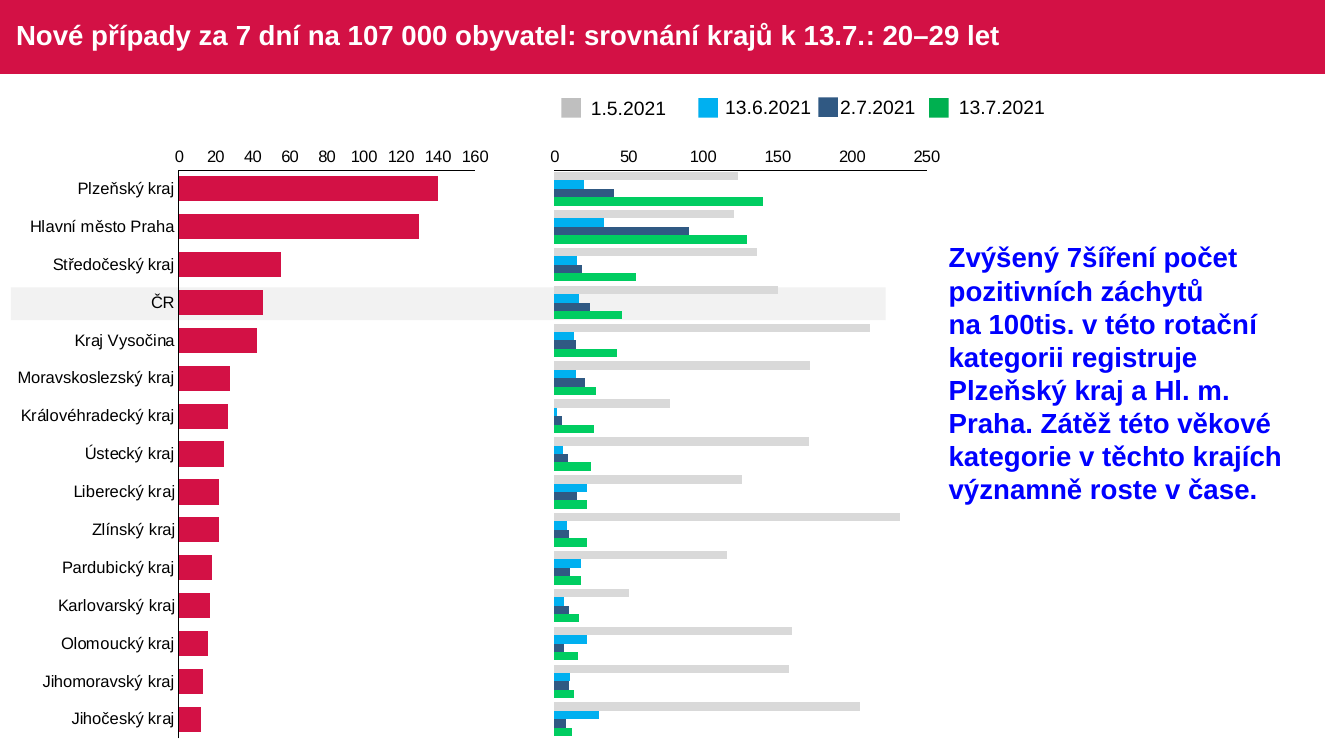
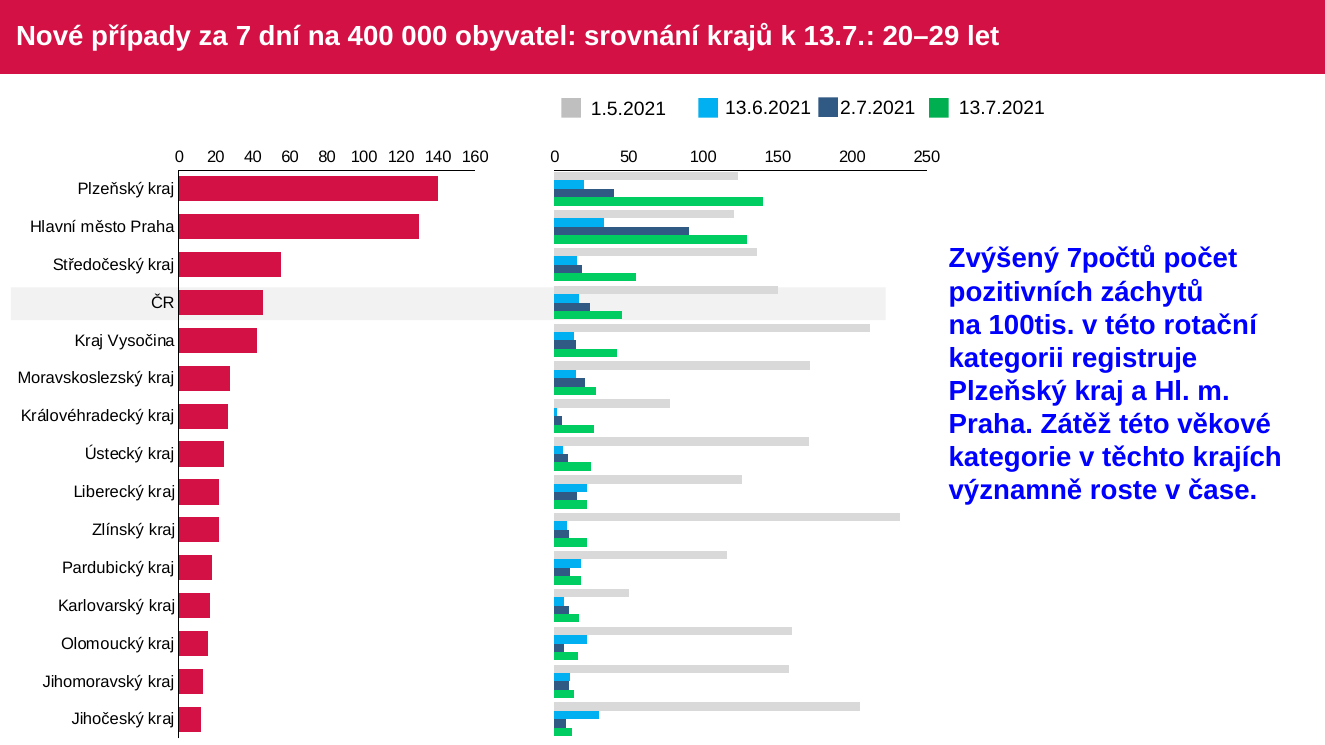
107: 107 -> 400 (371, 37)
7šíření: 7šíření -> 7počtů (1111, 259)
